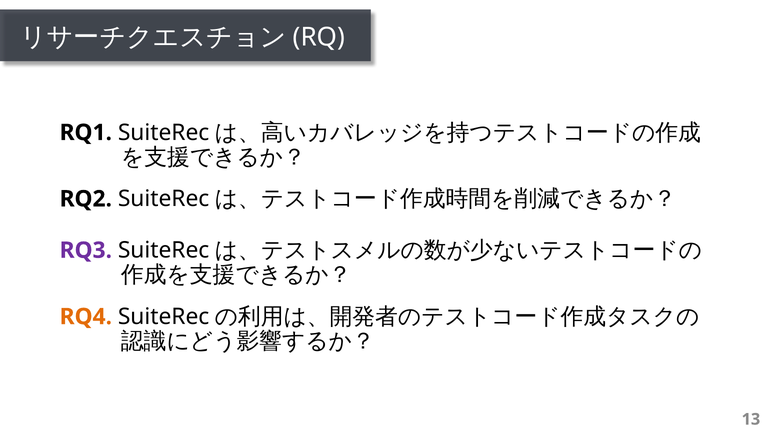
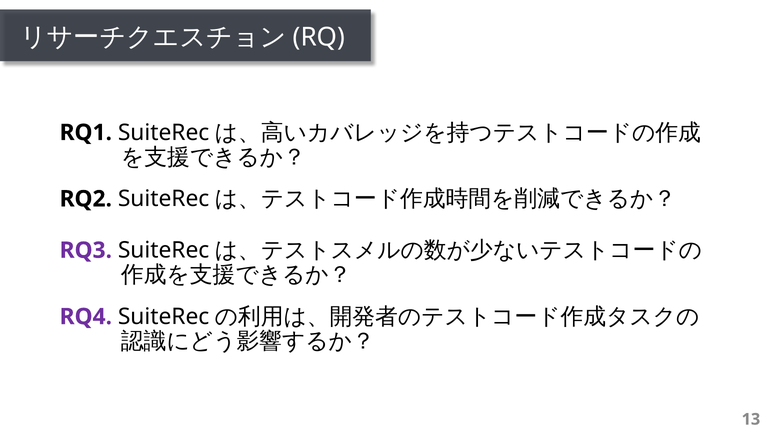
RQ4 colour: orange -> purple (86, 317)
